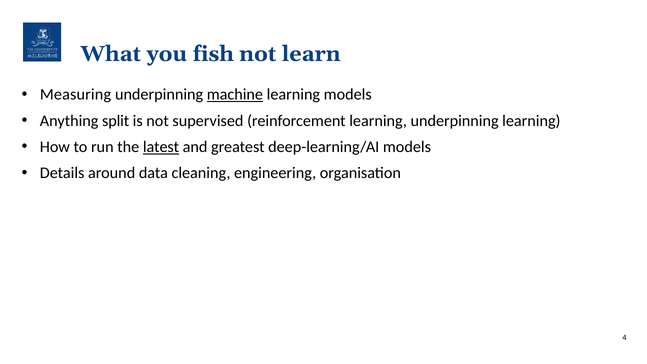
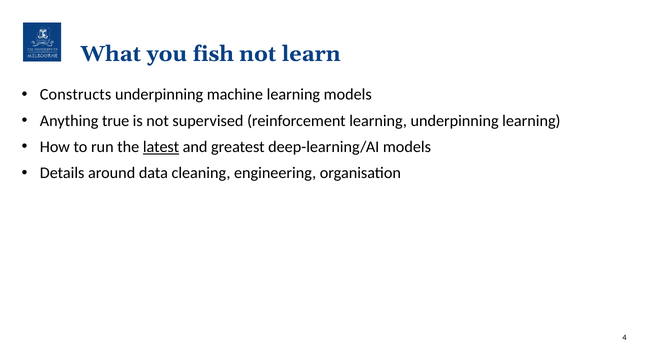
Measuring: Measuring -> Constructs (76, 95)
machine underline: present -> none (235, 95)
split: split -> true (116, 121)
